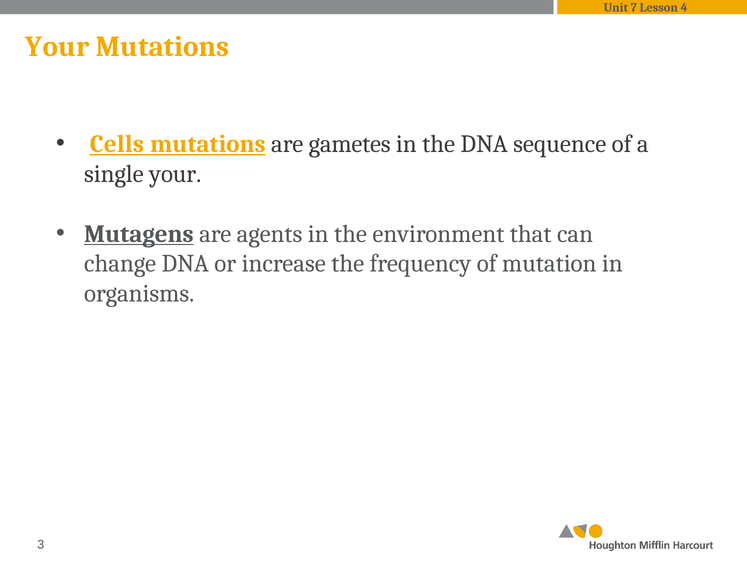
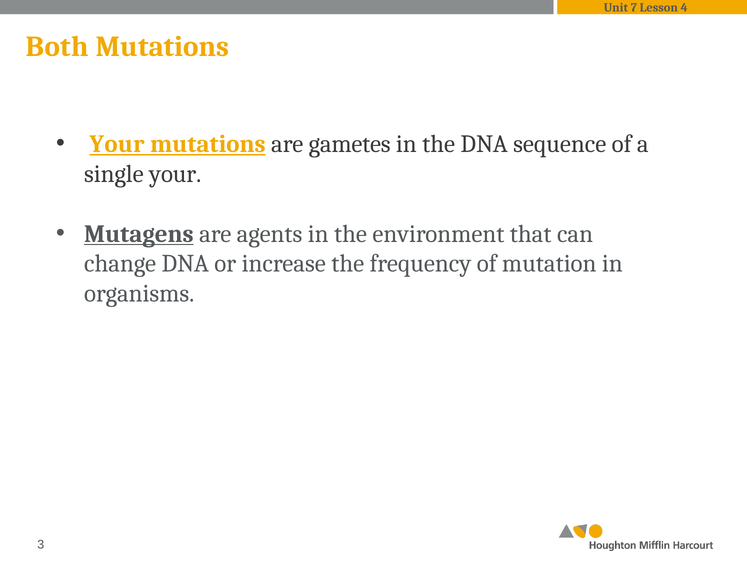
Your: Your -> Both (57, 47)
Cells: Cells -> Your (117, 144)
